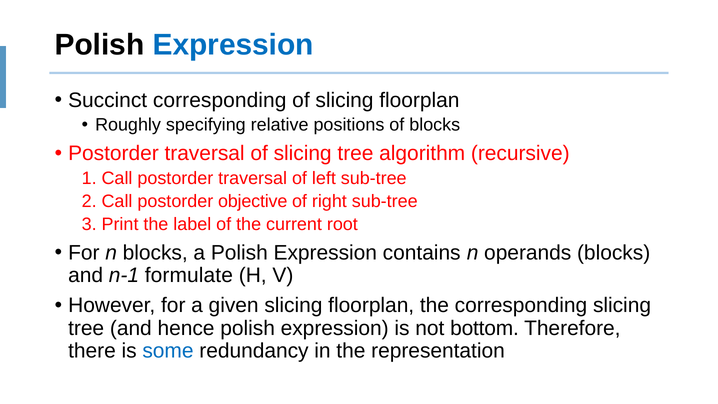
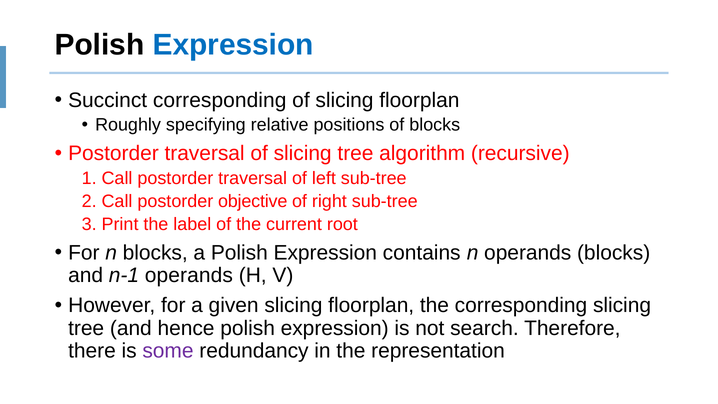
n-1 formulate: formulate -> operands (189, 275)
bottom: bottom -> search (484, 328)
some colour: blue -> purple (168, 351)
